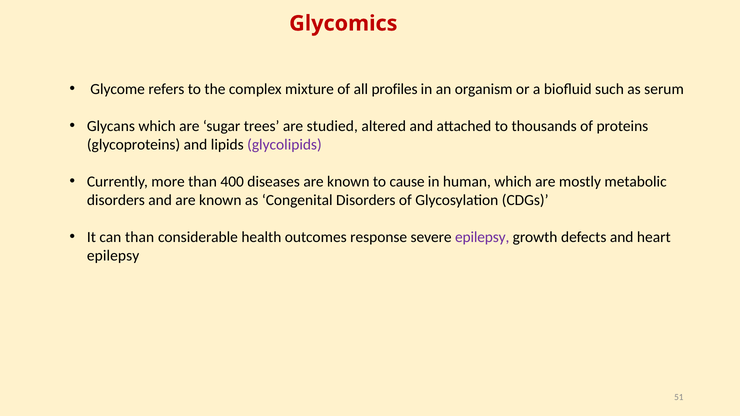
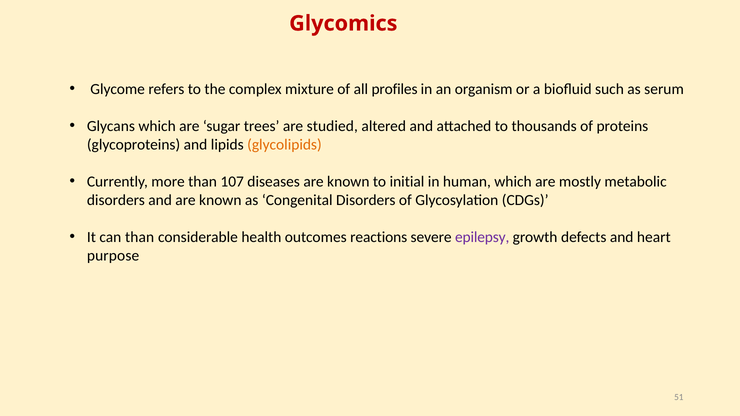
glycolipids colour: purple -> orange (284, 145)
400: 400 -> 107 (232, 182)
cause: cause -> initial (407, 182)
response: response -> reactions (379, 237)
epilepsy: epilepsy -> purpose (113, 256)
